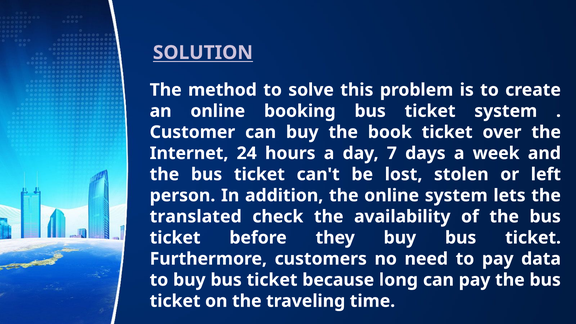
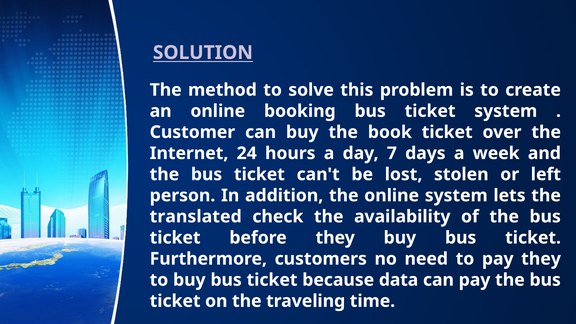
pay data: data -> they (541, 259)
long: long -> data (399, 280)
